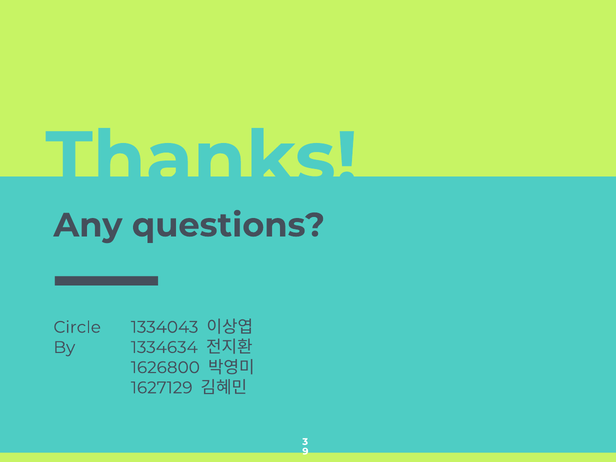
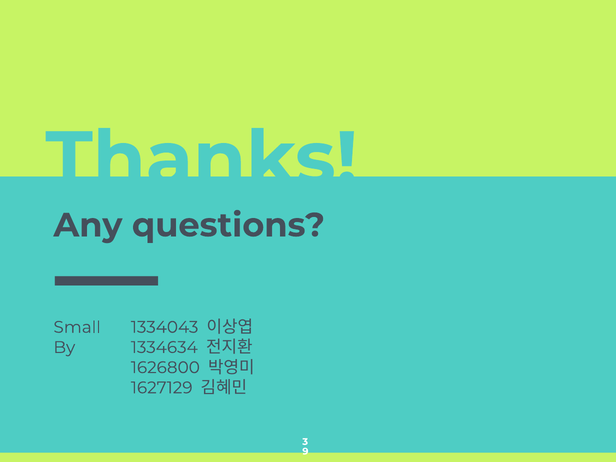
Circle: Circle -> Small (77, 327)
